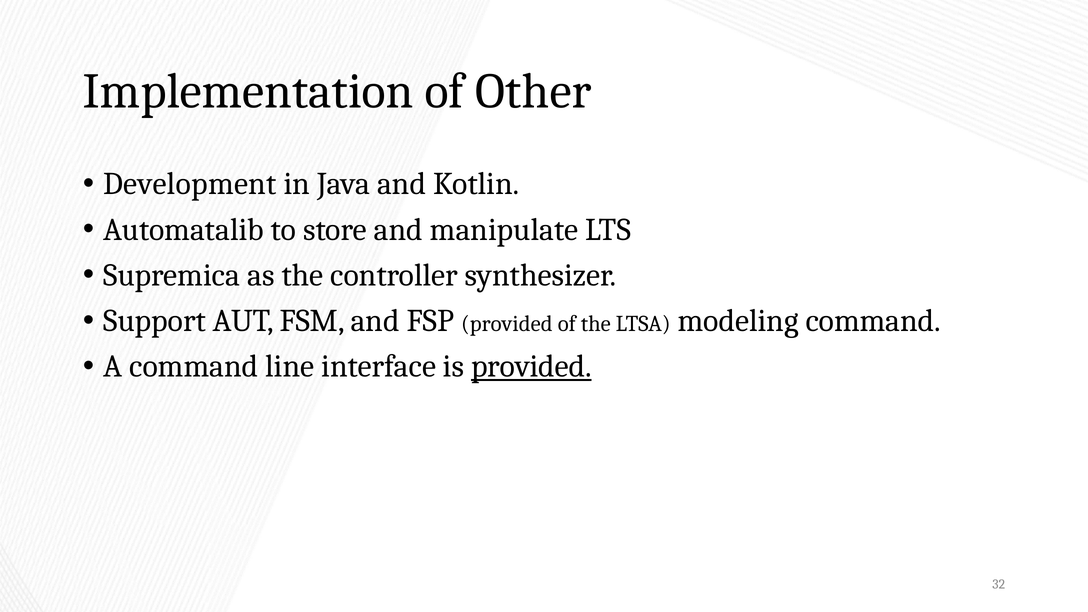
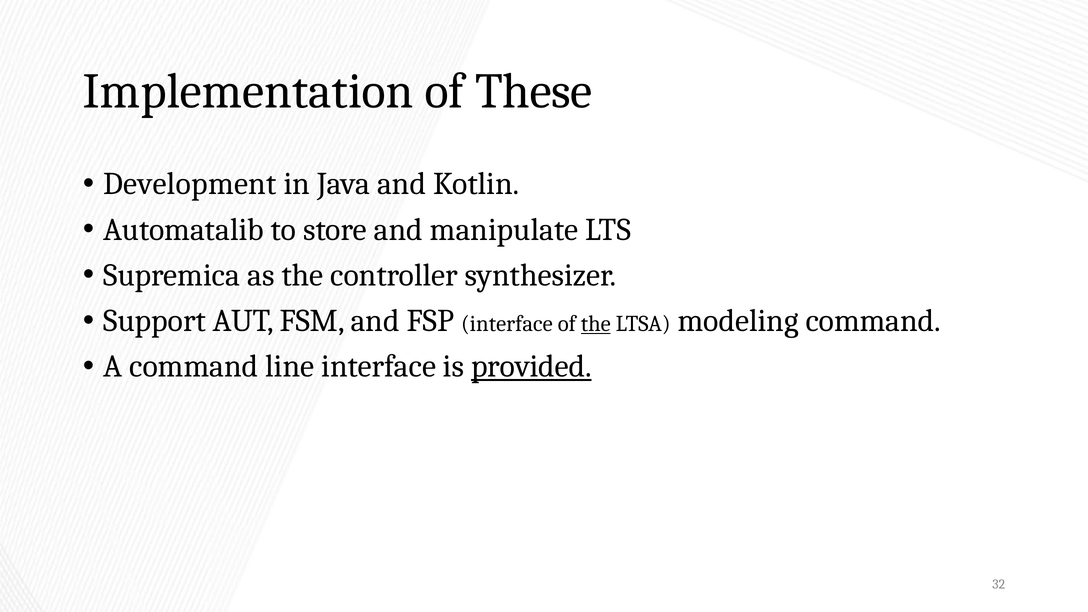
Other: Other -> These (534, 91)
FSP provided: provided -> interface (507, 324)
the underline: none -> present (596, 324)
